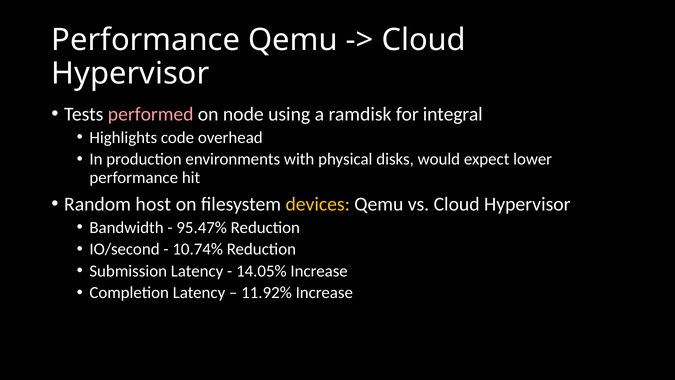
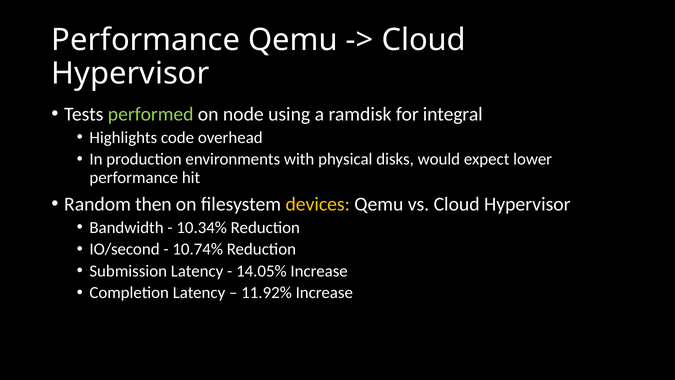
performed colour: pink -> light green (151, 114)
host: host -> then (153, 204)
95.47%: 95.47% -> 10.34% (202, 227)
